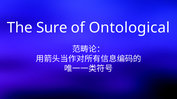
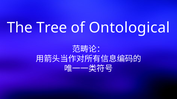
Sure: Sure -> Tree (52, 28)
